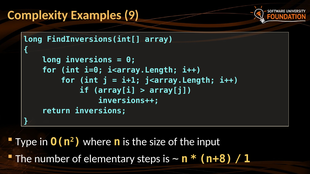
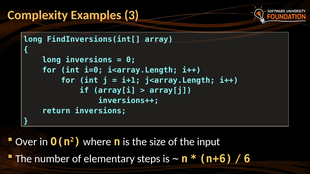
9: 9 -> 3 (132, 15)
Type: Type -> Over (26, 142)
n+8: n+8 -> n+6 (216, 159)
1: 1 -> 6 (247, 159)
